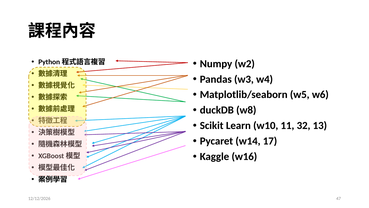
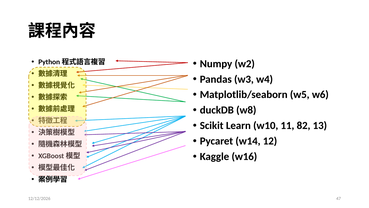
32: 32 -> 82 (304, 125)
17: 17 -> 12 (270, 141)
